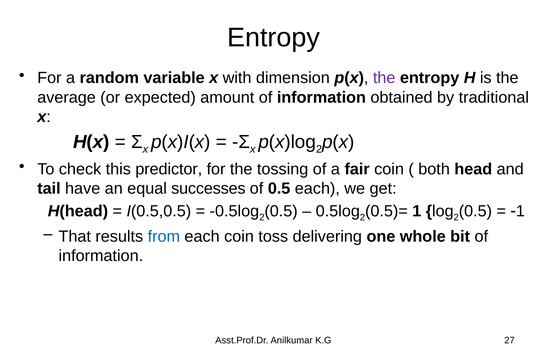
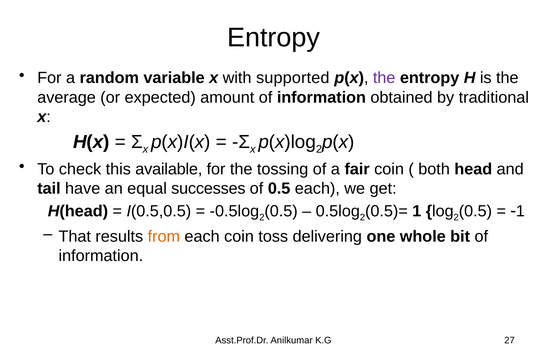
dimension: dimension -> supported (293, 78)
predictor: predictor -> available (169, 169)
from colour: blue -> orange (164, 237)
